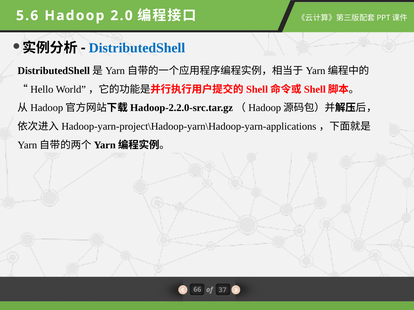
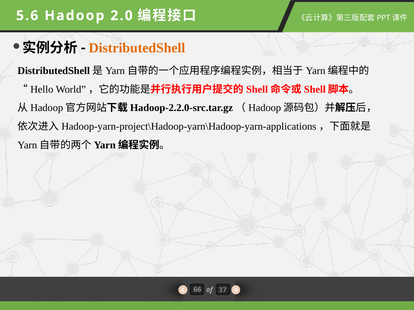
DistributedShell colour: blue -> orange (137, 48)
